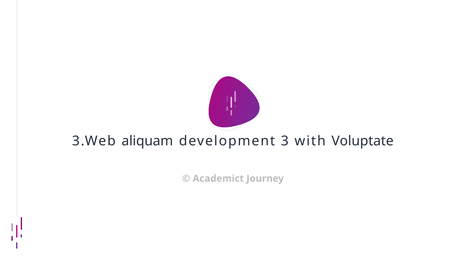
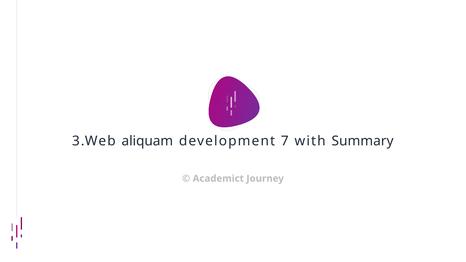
3: 3 -> 7 (285, 141)
Voluptate: Voluptate -> Summary (363, 141)
